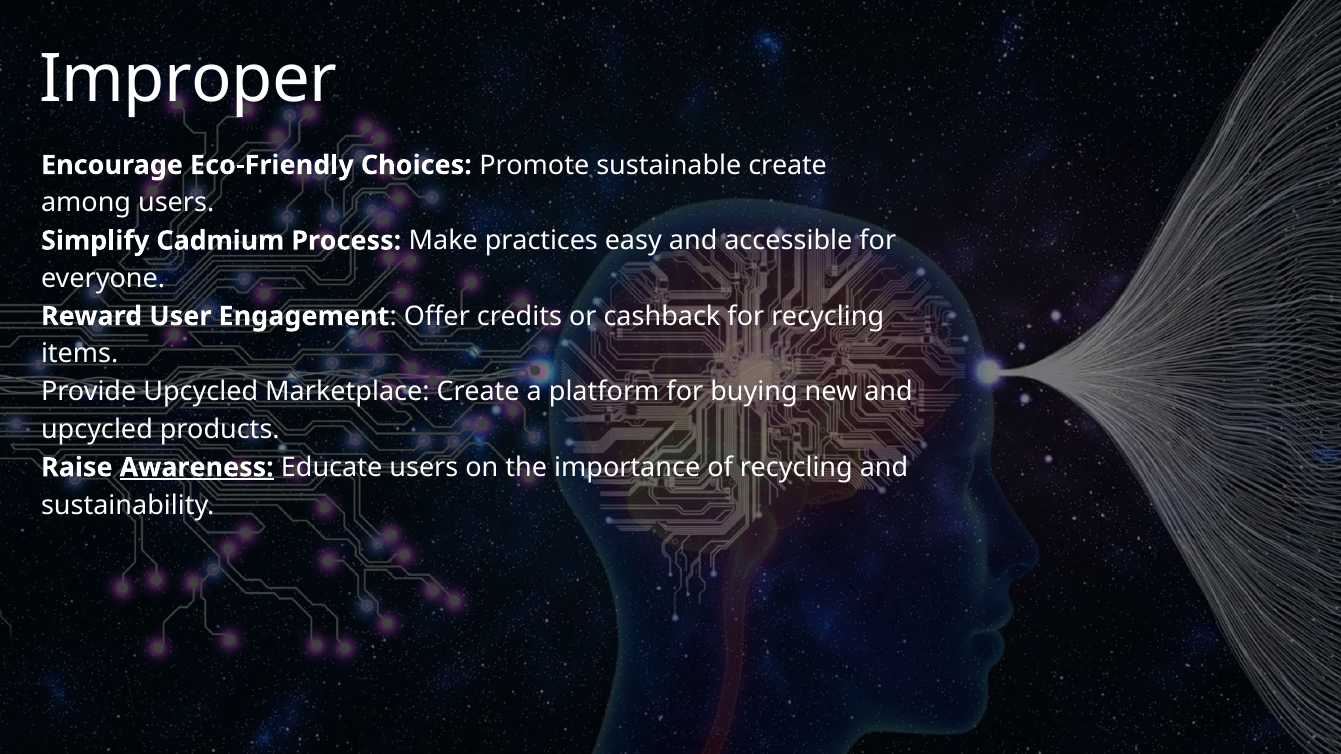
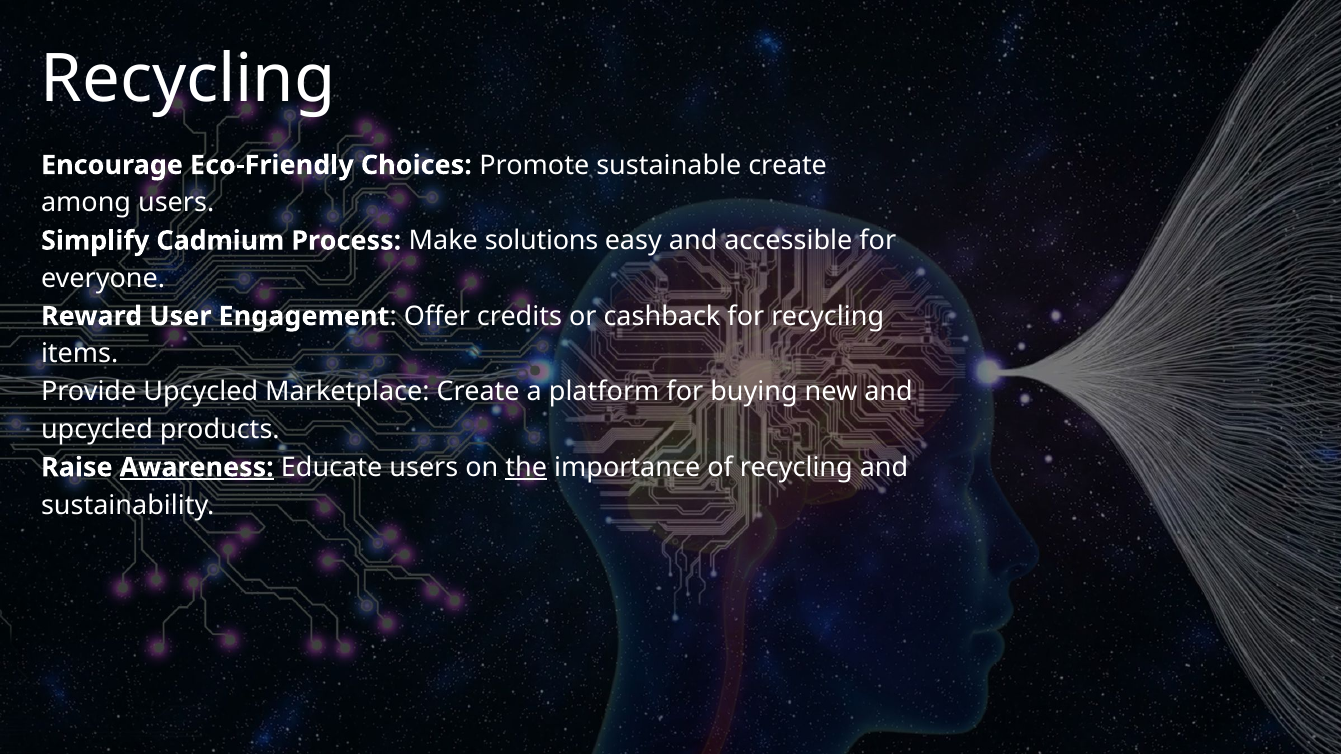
Improper: Improper -> Recycling (188, 79)
practices: practices -> solutions (541, 241)
the underline: none -> present (526, 468)
